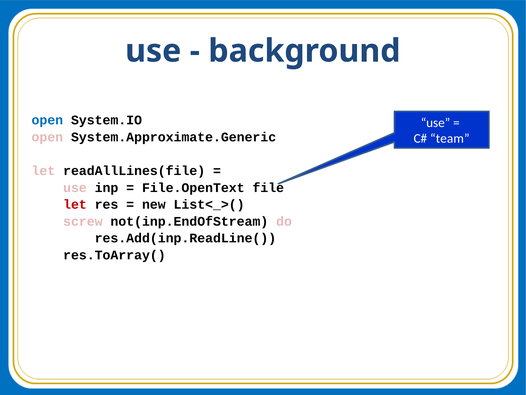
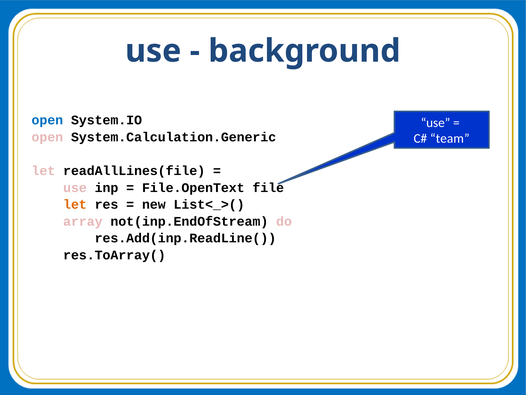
System.Approximate.Generic: System.Approximate.Generic -> System.Calculation.Generic (174, 137)
let colour: red -> orange (75, 204)
screw: screw -> array (83, 221)
